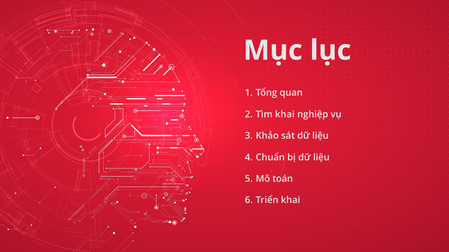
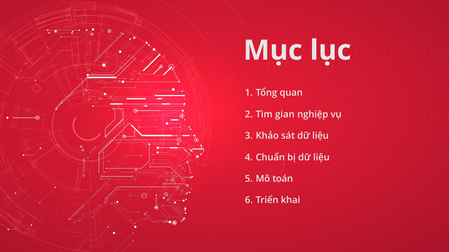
Tìm khai: khai -> gian (285, 115)
